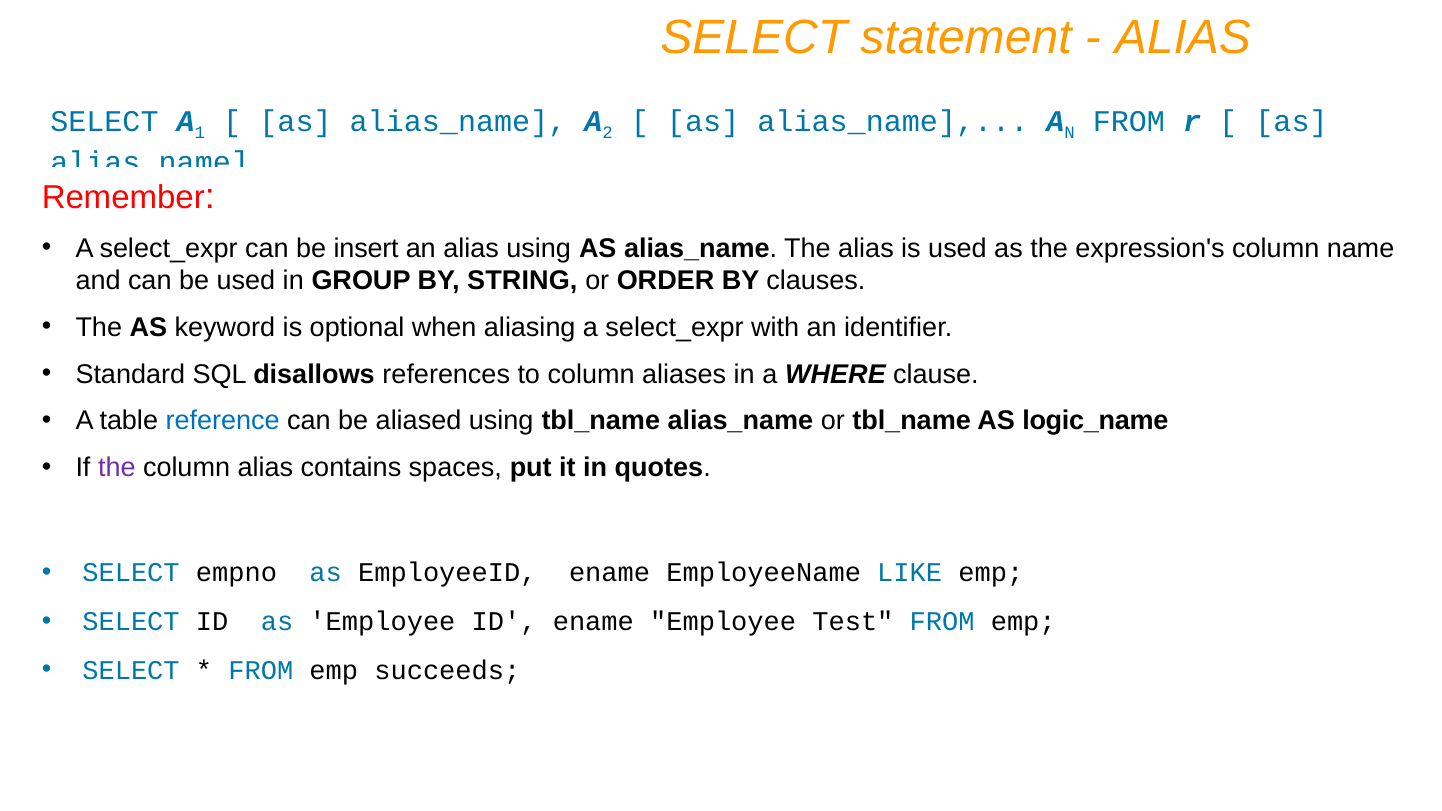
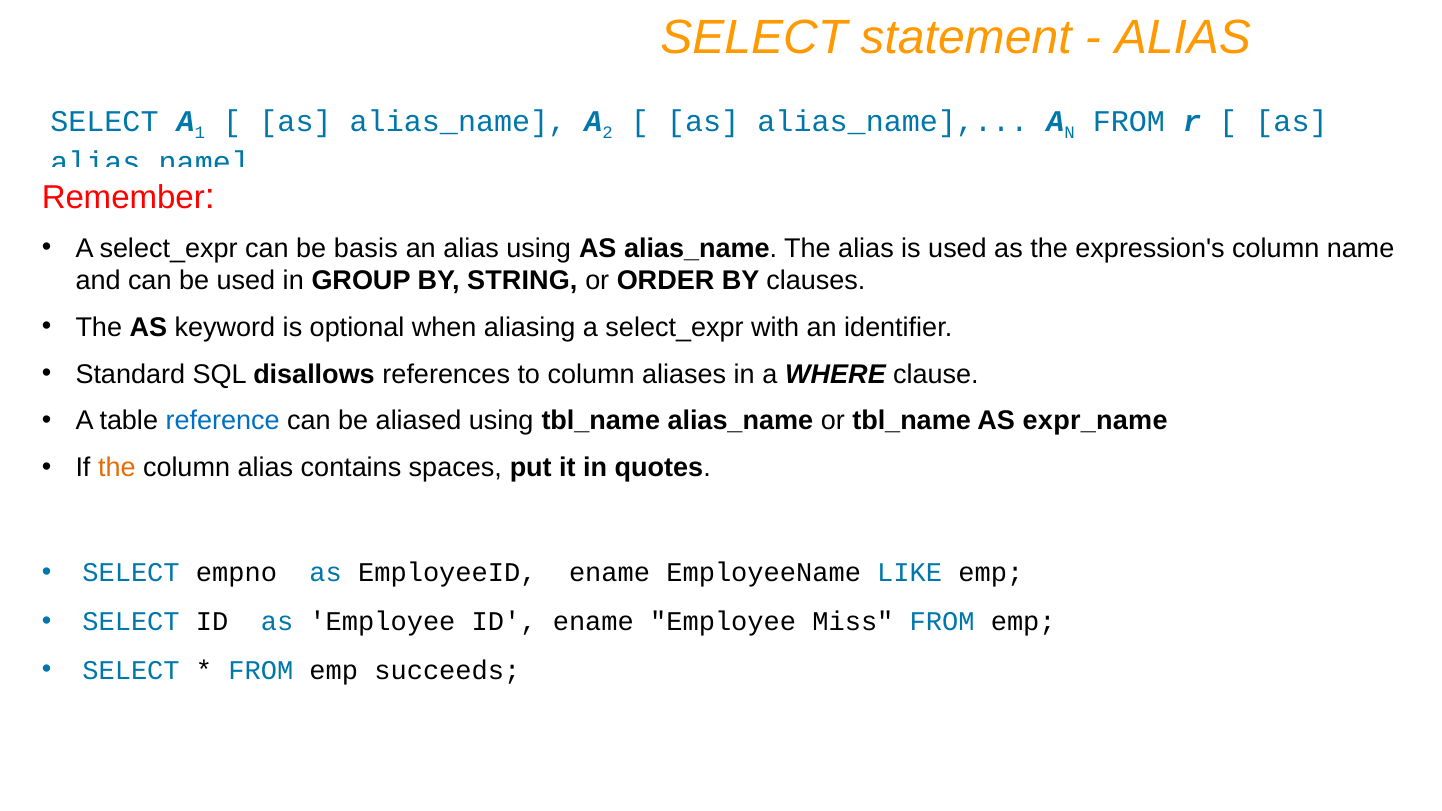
insert: insert -> basis (366, 248)
logic_name: logic_name -> expr_name (1095, 421)
the colour: purple -> orange (117, 468)
Test: Test -> Miss (853, 622)
